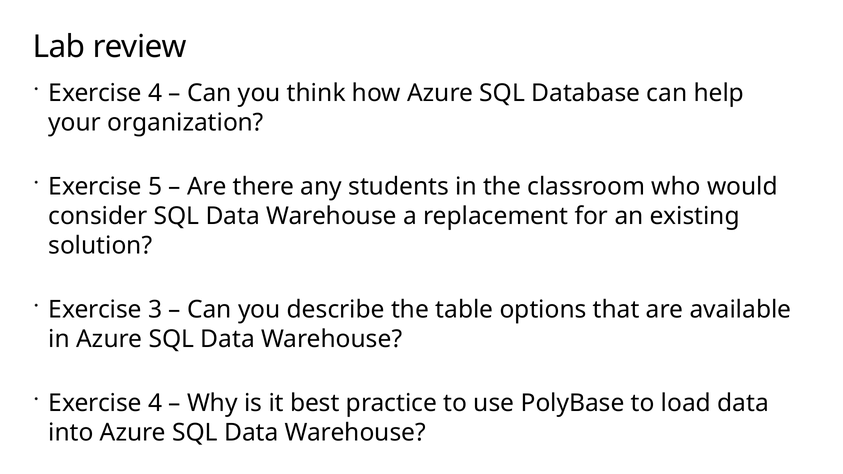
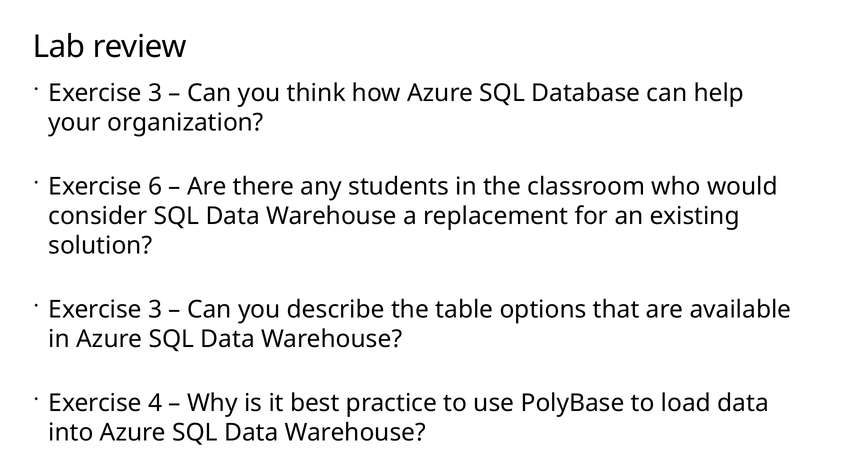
4: 4 -> 3 (155, 93)
5: 5 -> 6 (155, 187)
